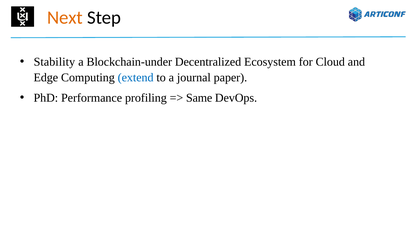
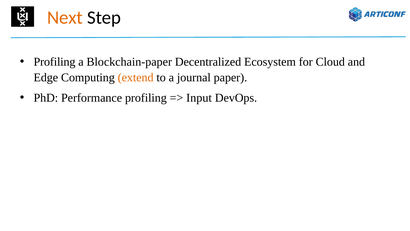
Stability: Stability -> Profiling (55, 62)
Blockchain-under: Blockchain-under -> Blockchain-paper (129, 62)
extend colour: blue -> orange (136, 78)
Same: Same -> Input (199, 98)
